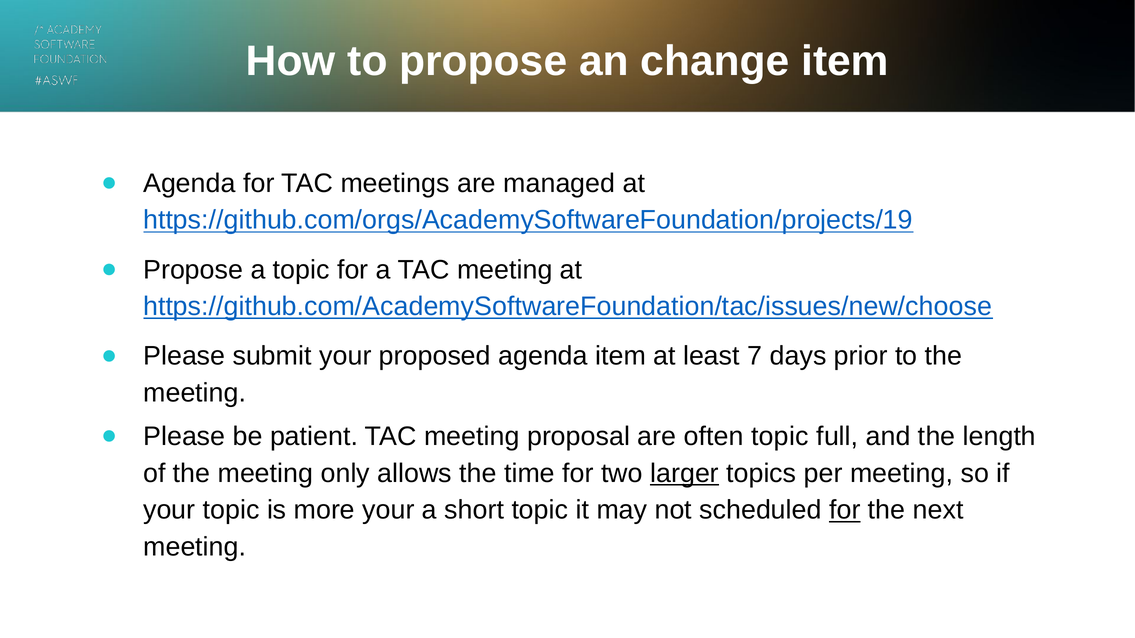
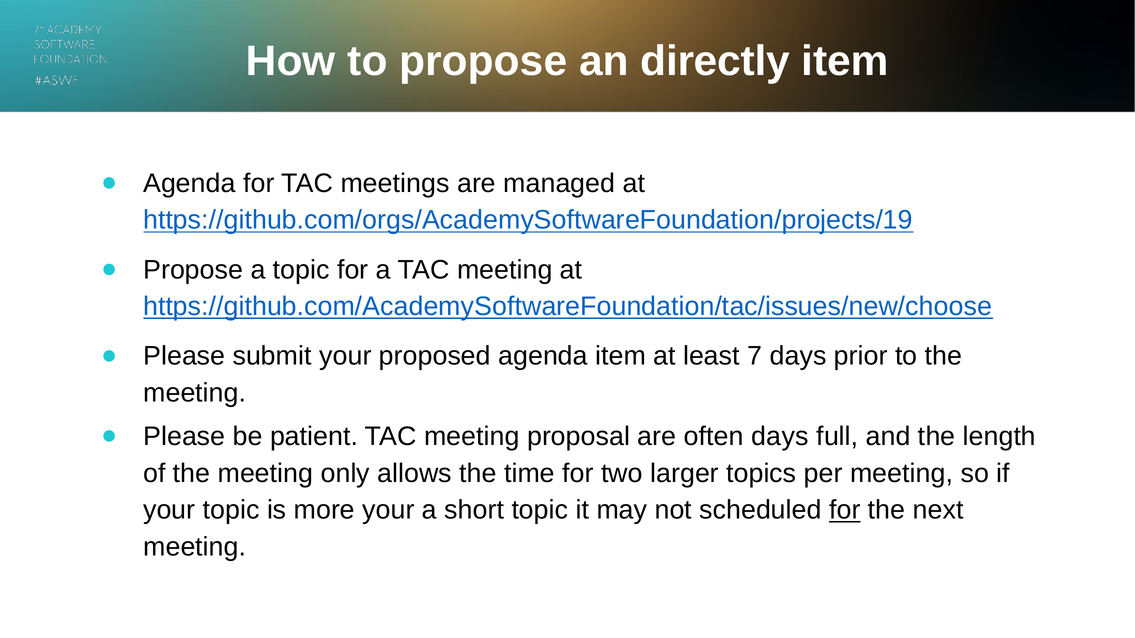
change: change -> directly (715, 61)
often topic: topic -> days (780, 437)
larger underline: present -> none (685, 474)
